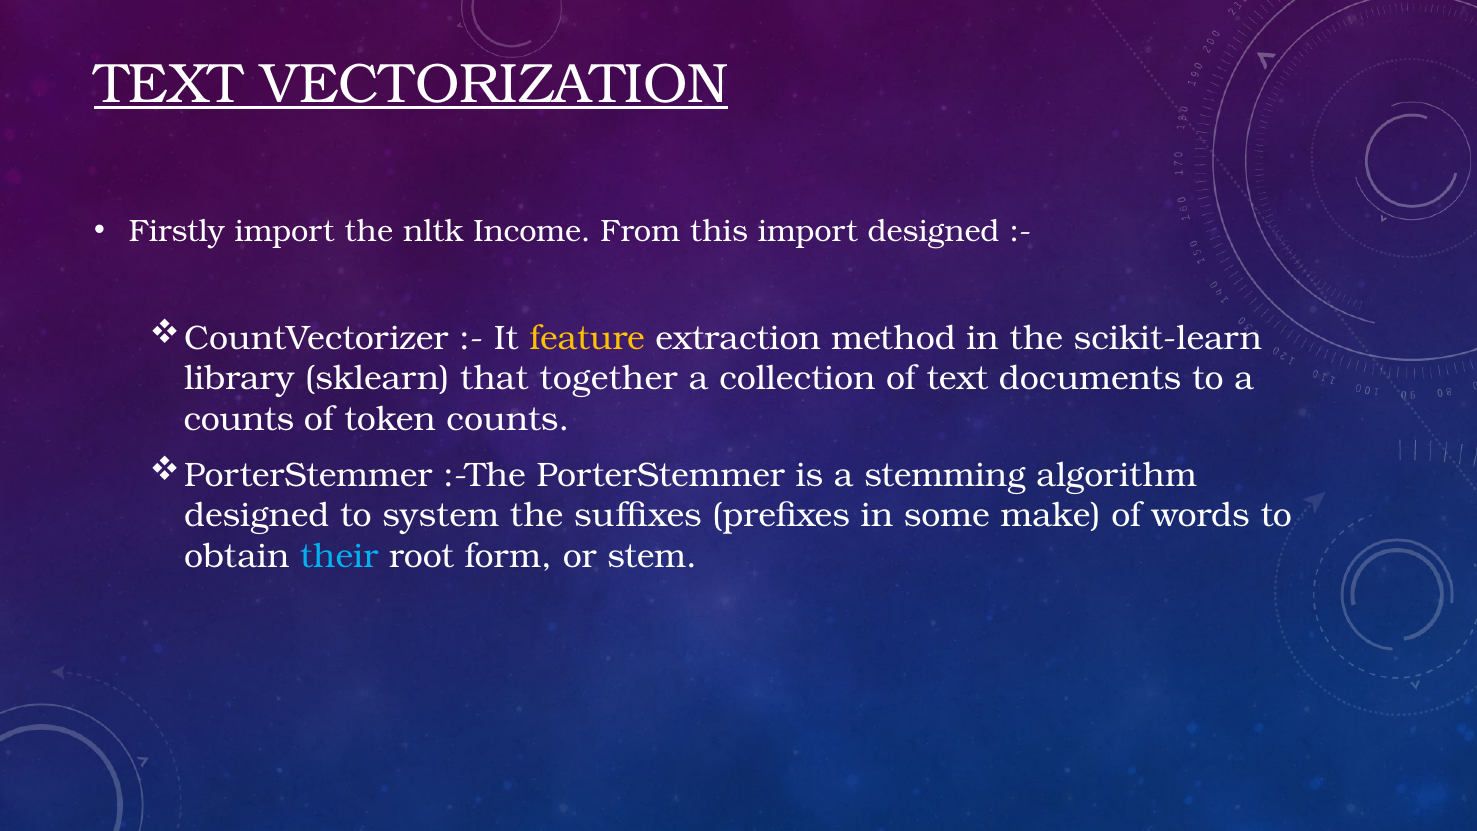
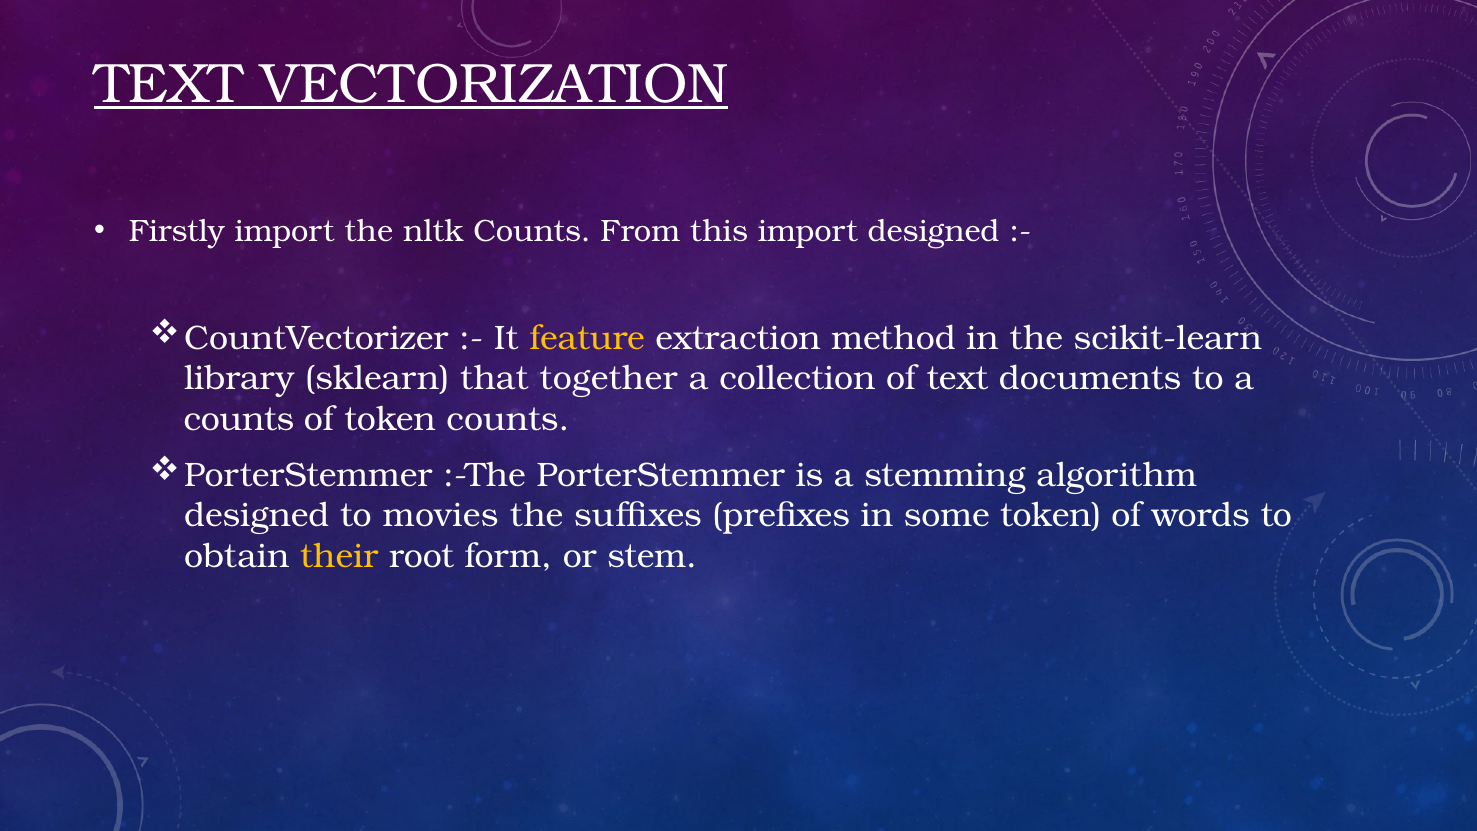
nltk Income: Income -> Counts (532, 231)
system: system -> movies (441, 516)
some make: make -> token (1051, 516)
their colour: light blue -> yellow (339, 556)
